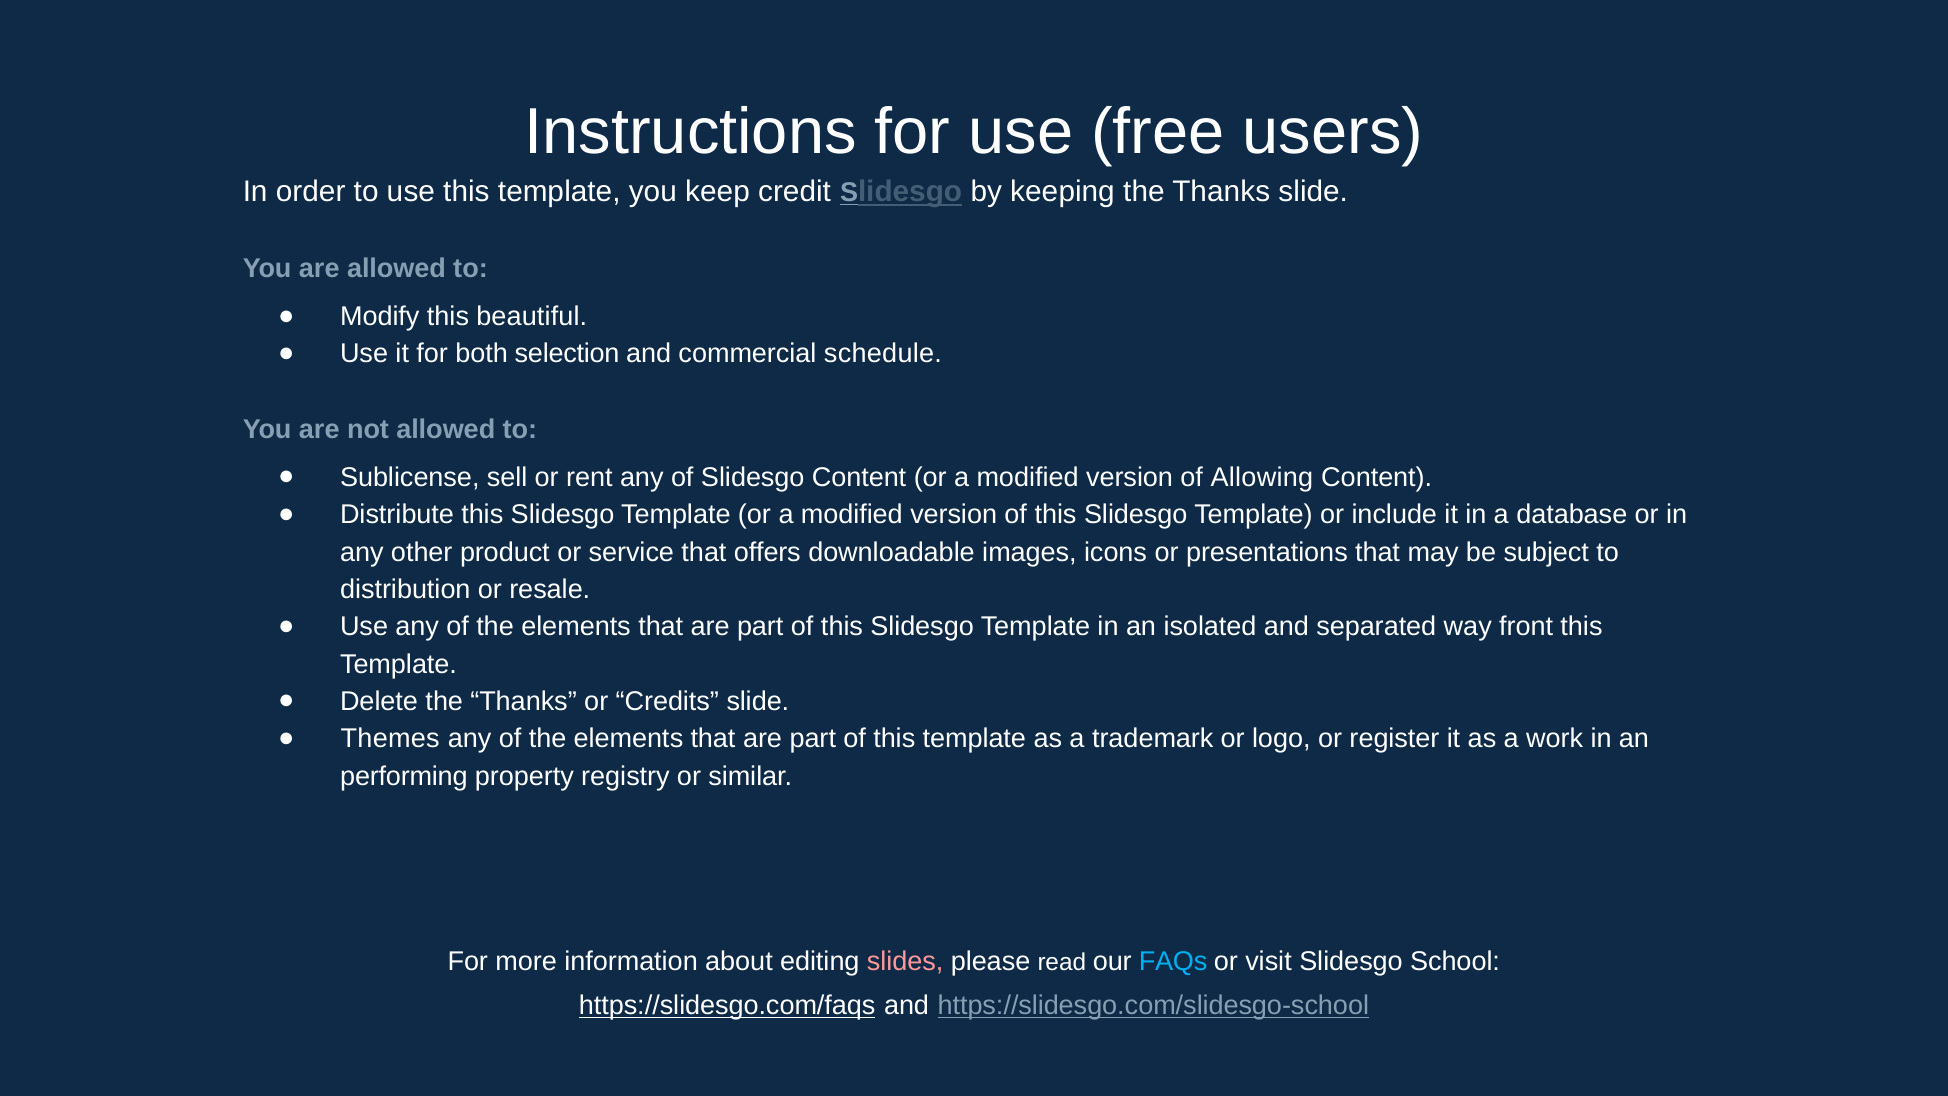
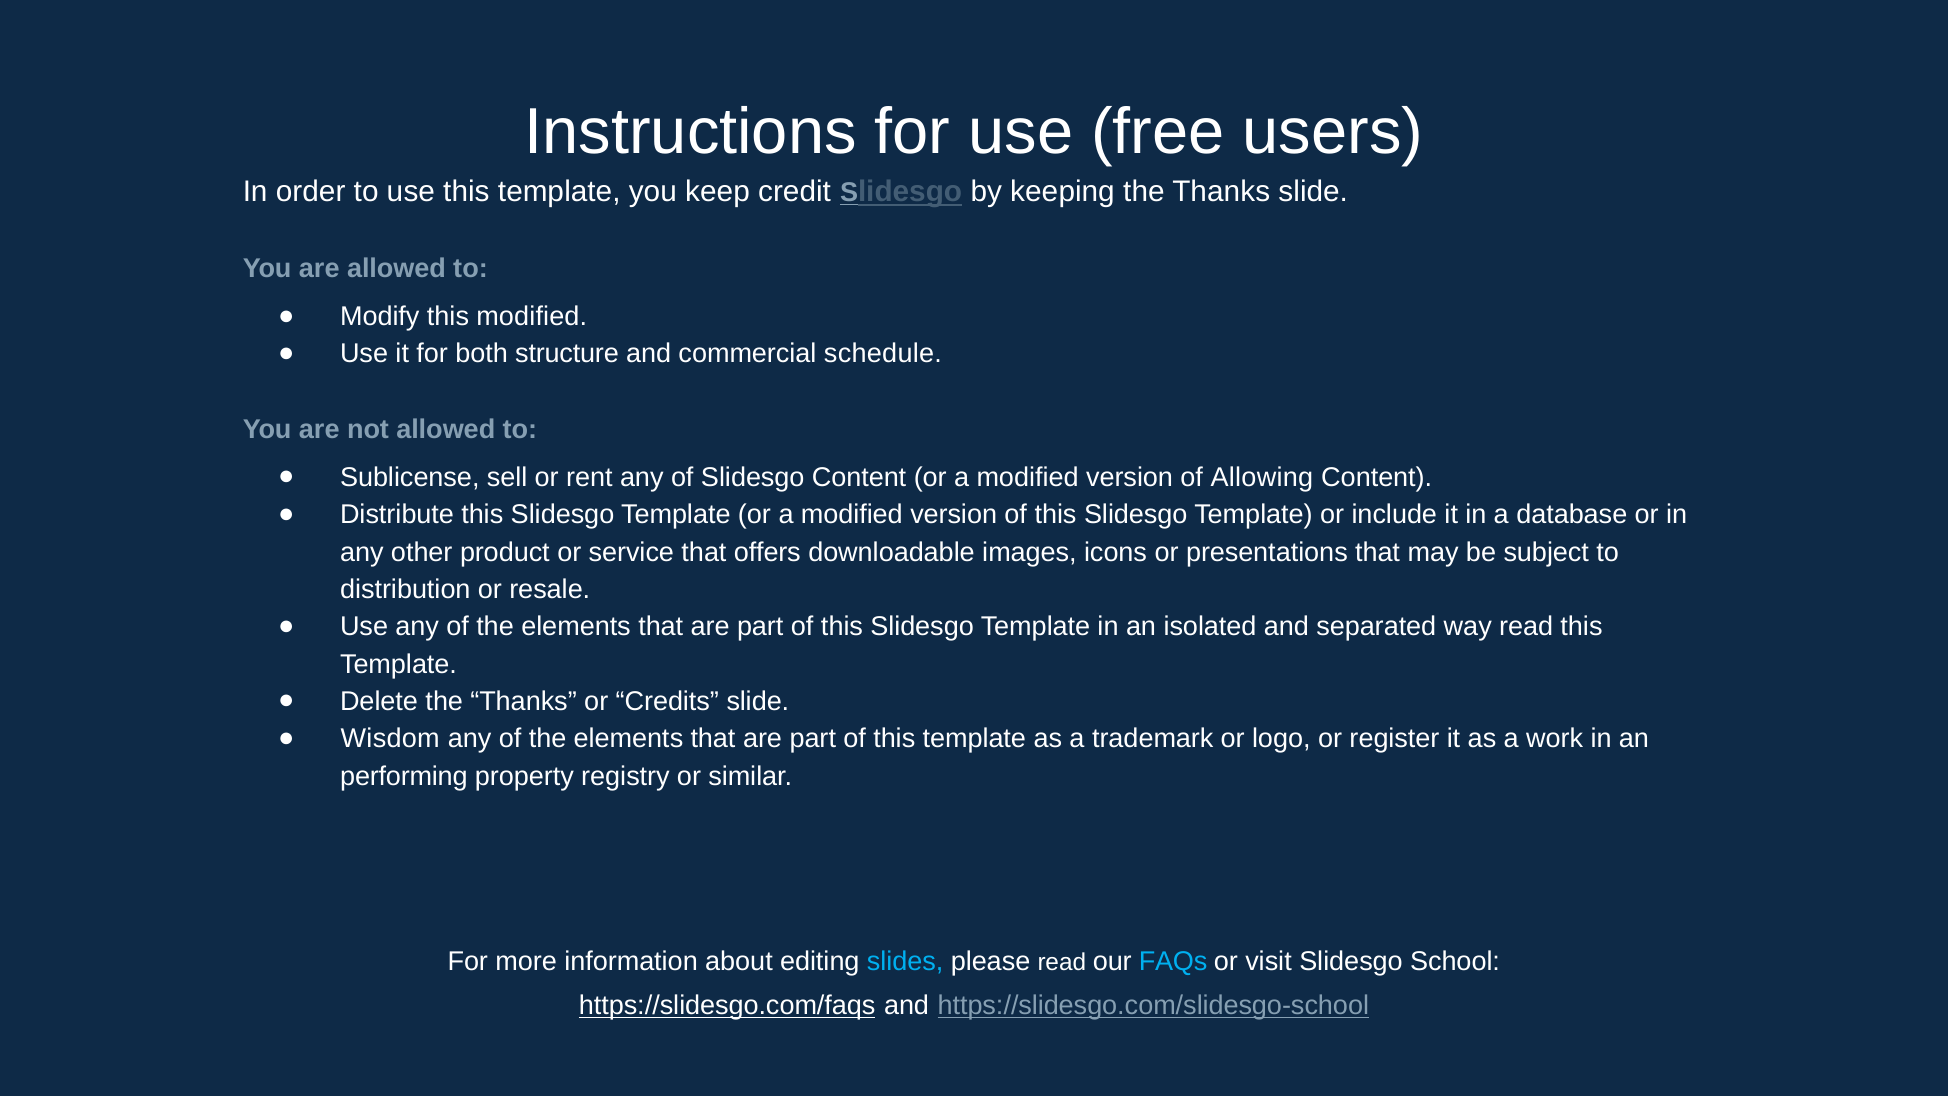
this beautiful: beautiful -> modified (532, 317)
selection: selection -> structure (567, 354)
way front: front -> read (1526, 627)
Themes: Themes -> Wisdom (390, 739)
slides colour: pink -> light blue (905, 962)
